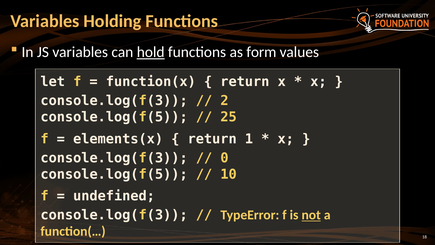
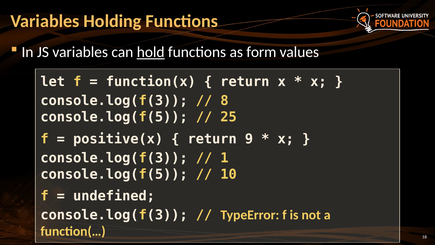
2: 2 -> 8 (225, 101)
elements(x: elements(x -> positive(x (118, 139)
1: 1 -> 9 (249, 139)
0: 0 -> 1 (225, 158)
not underline: present -> none (311, 215)
